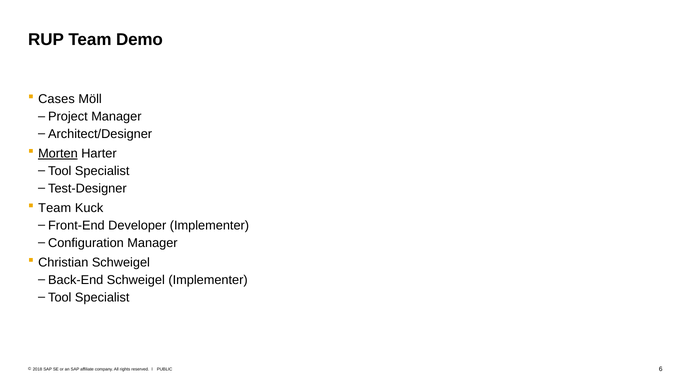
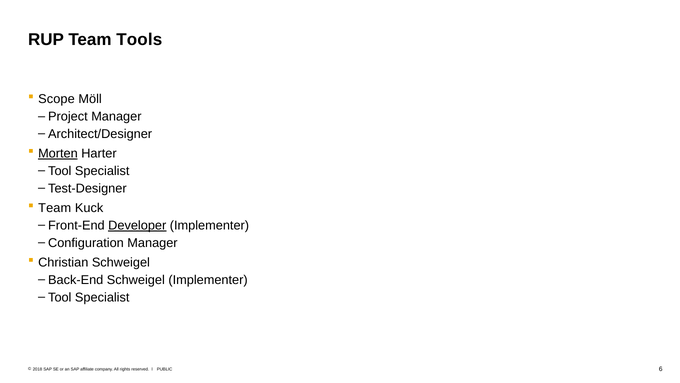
Demo: Demo -> Tools (139, 39)
Cases: Cases -> Scope (56, 99)
Developer underline: none -> present (137, 225)
